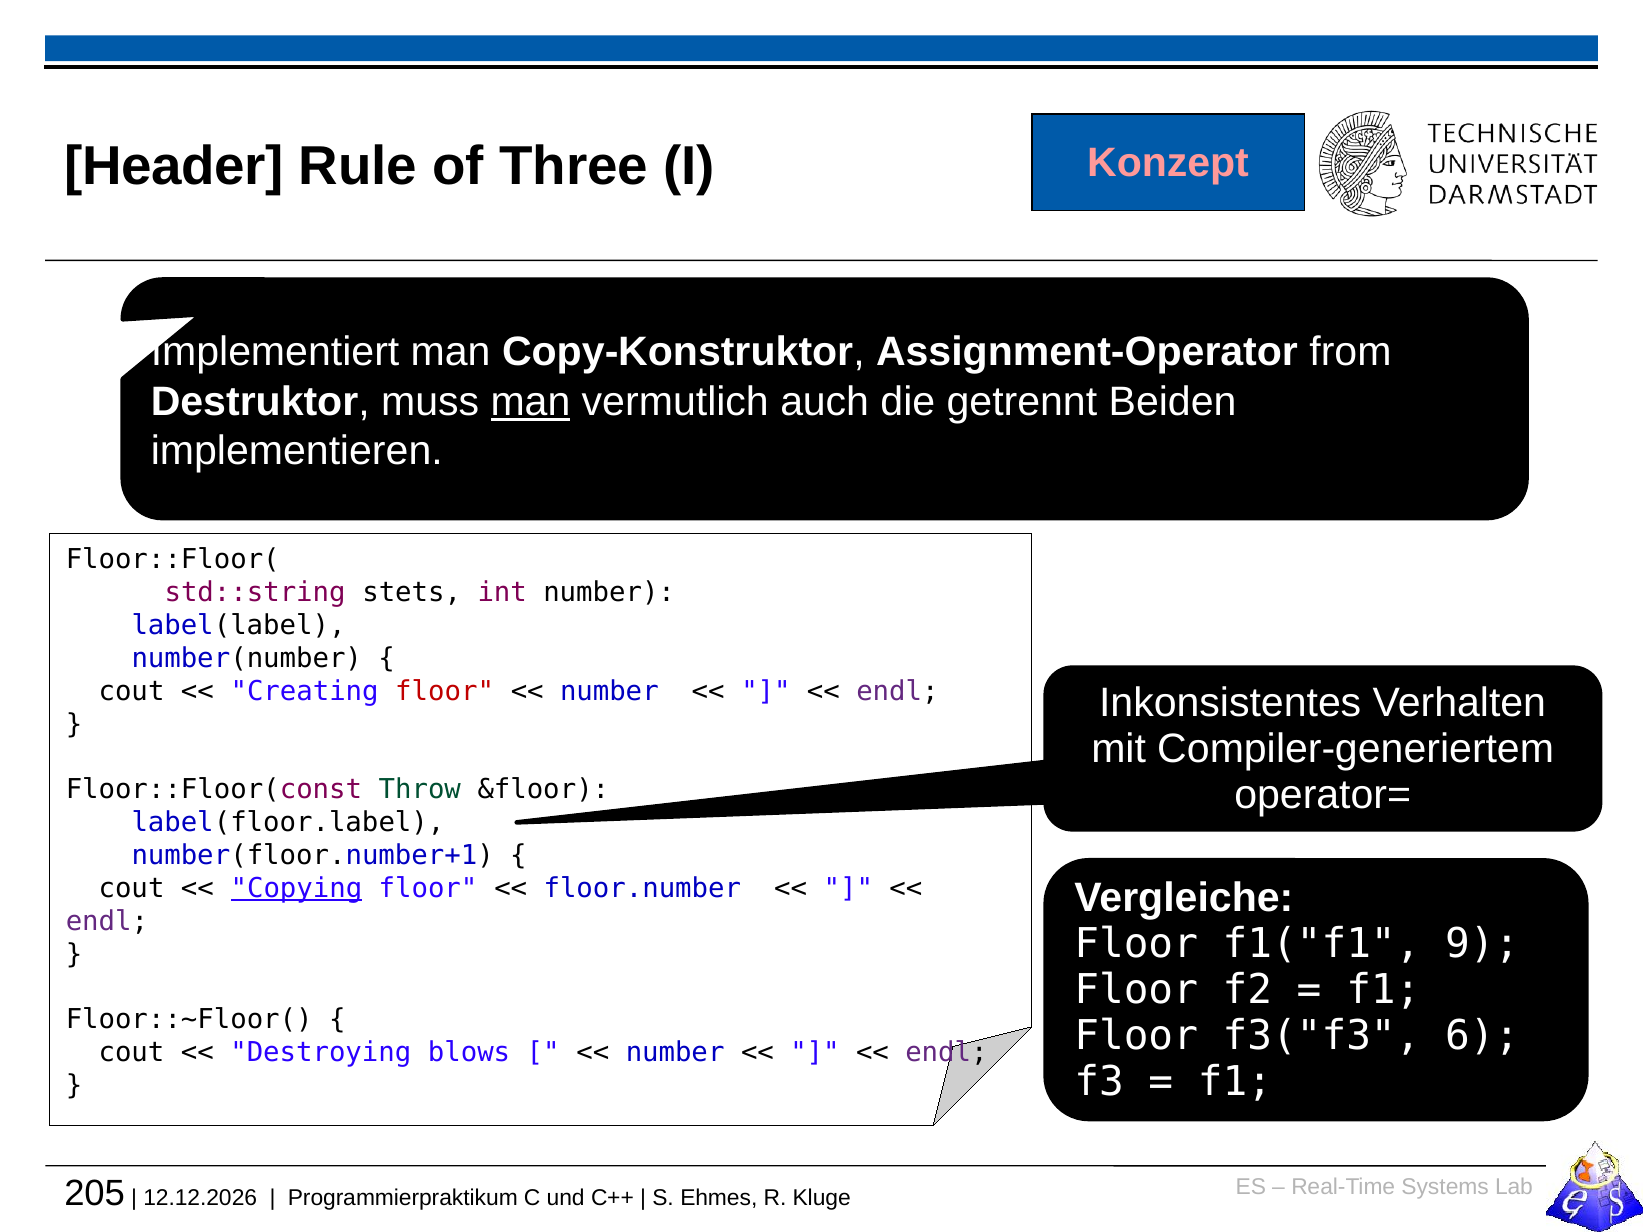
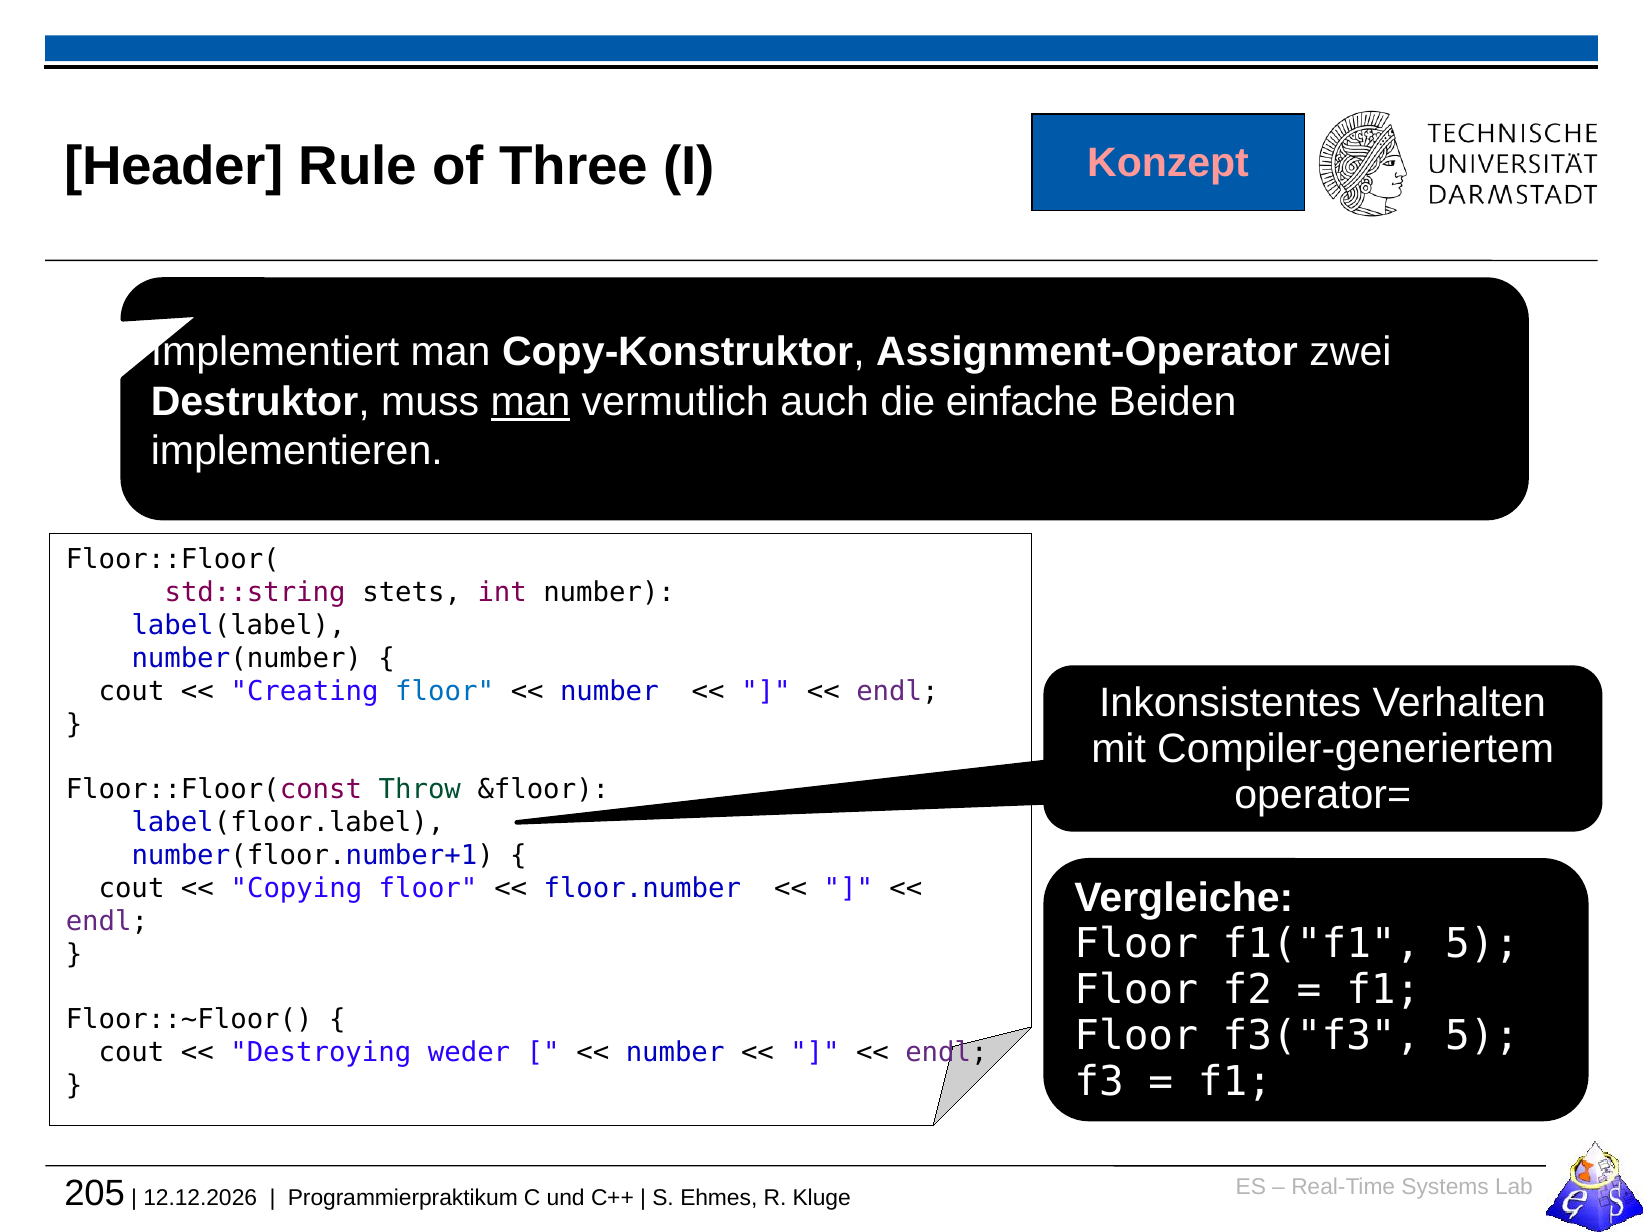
from: from -> zwei (1350, 352)
getrennt: getrennt -> einfache (1022, 402)
floor colour: red -> blue (445, 691)
Copying underline: present -> none (296, 888)
f1("f1 9: 9 -> 5 (1482, 944)
f3("f3 6: 6 -> 5 (1482, 1036)
blows: blows -> weder (469, 1053)
